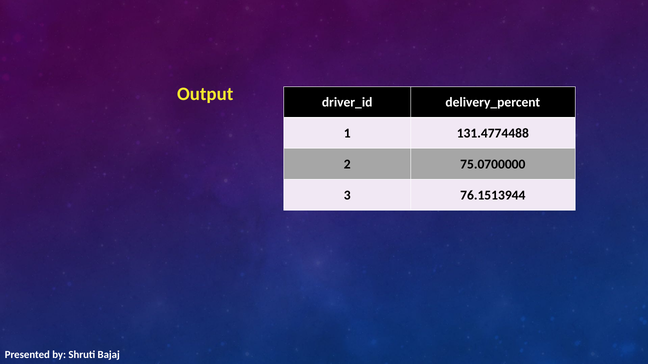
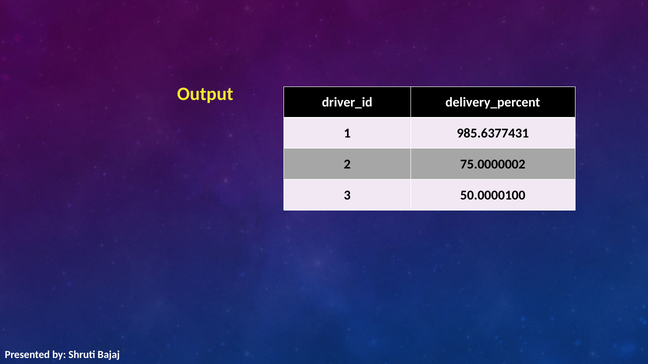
131.4774488: 131.4774488 -> 985.6377431 (493, 134)
75.0700000: 75.0700000 -> 75.0000002 (493, 164)
76.1513944: 76.1513944 -> 50.0000100 (493, 195)
